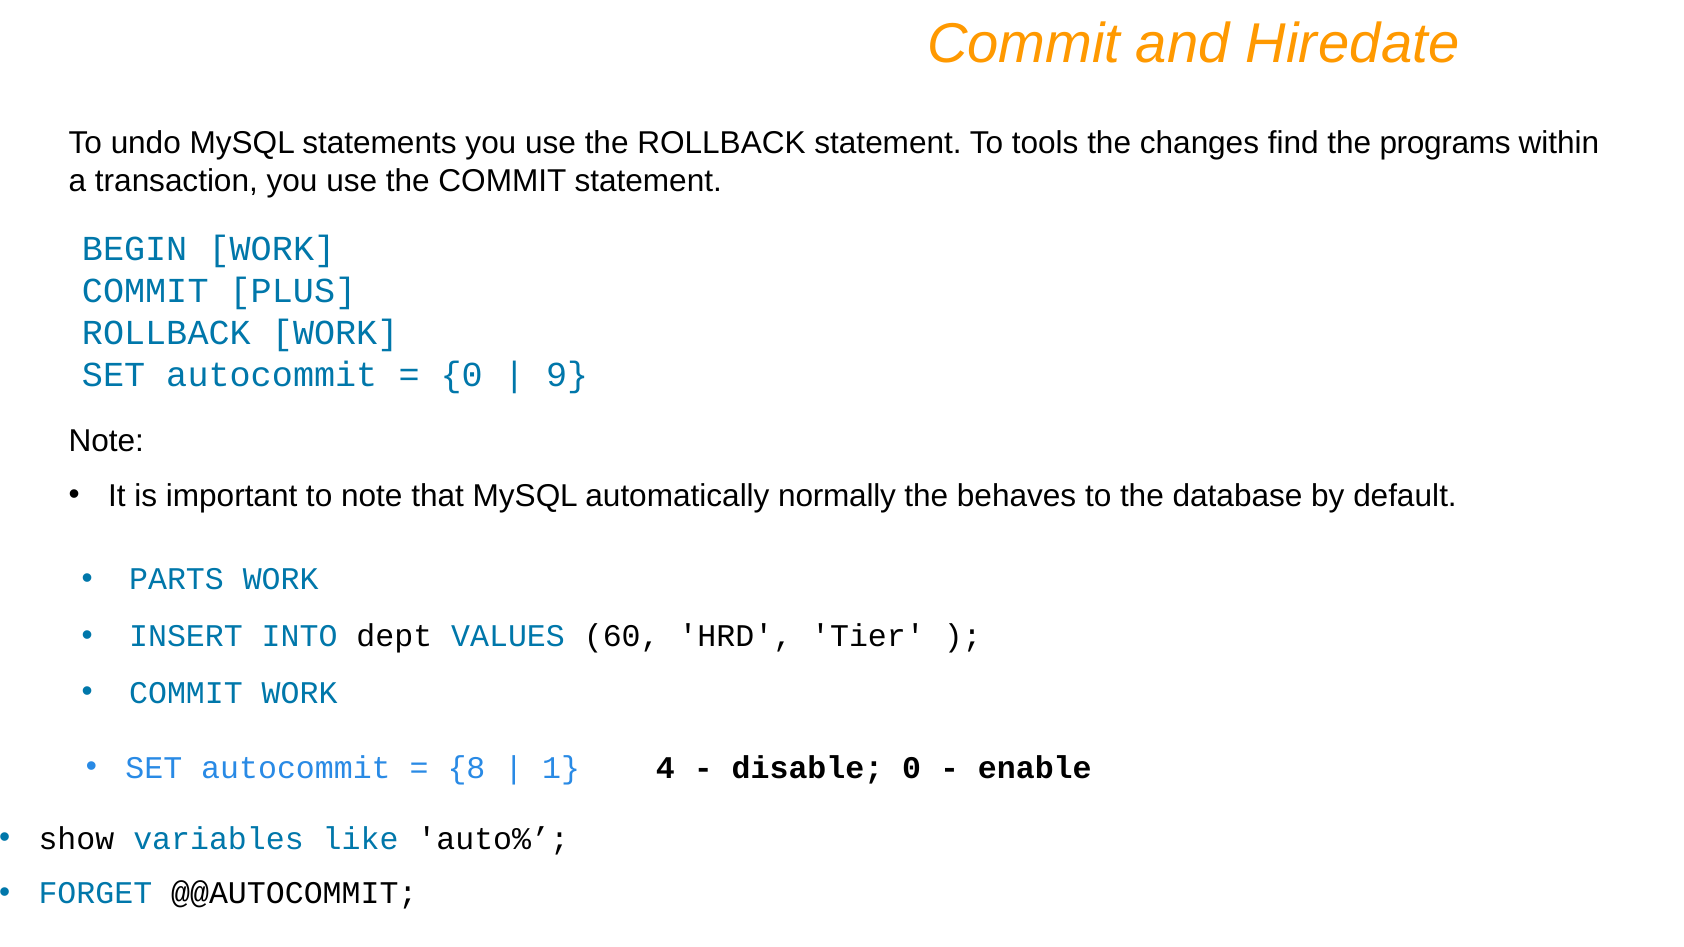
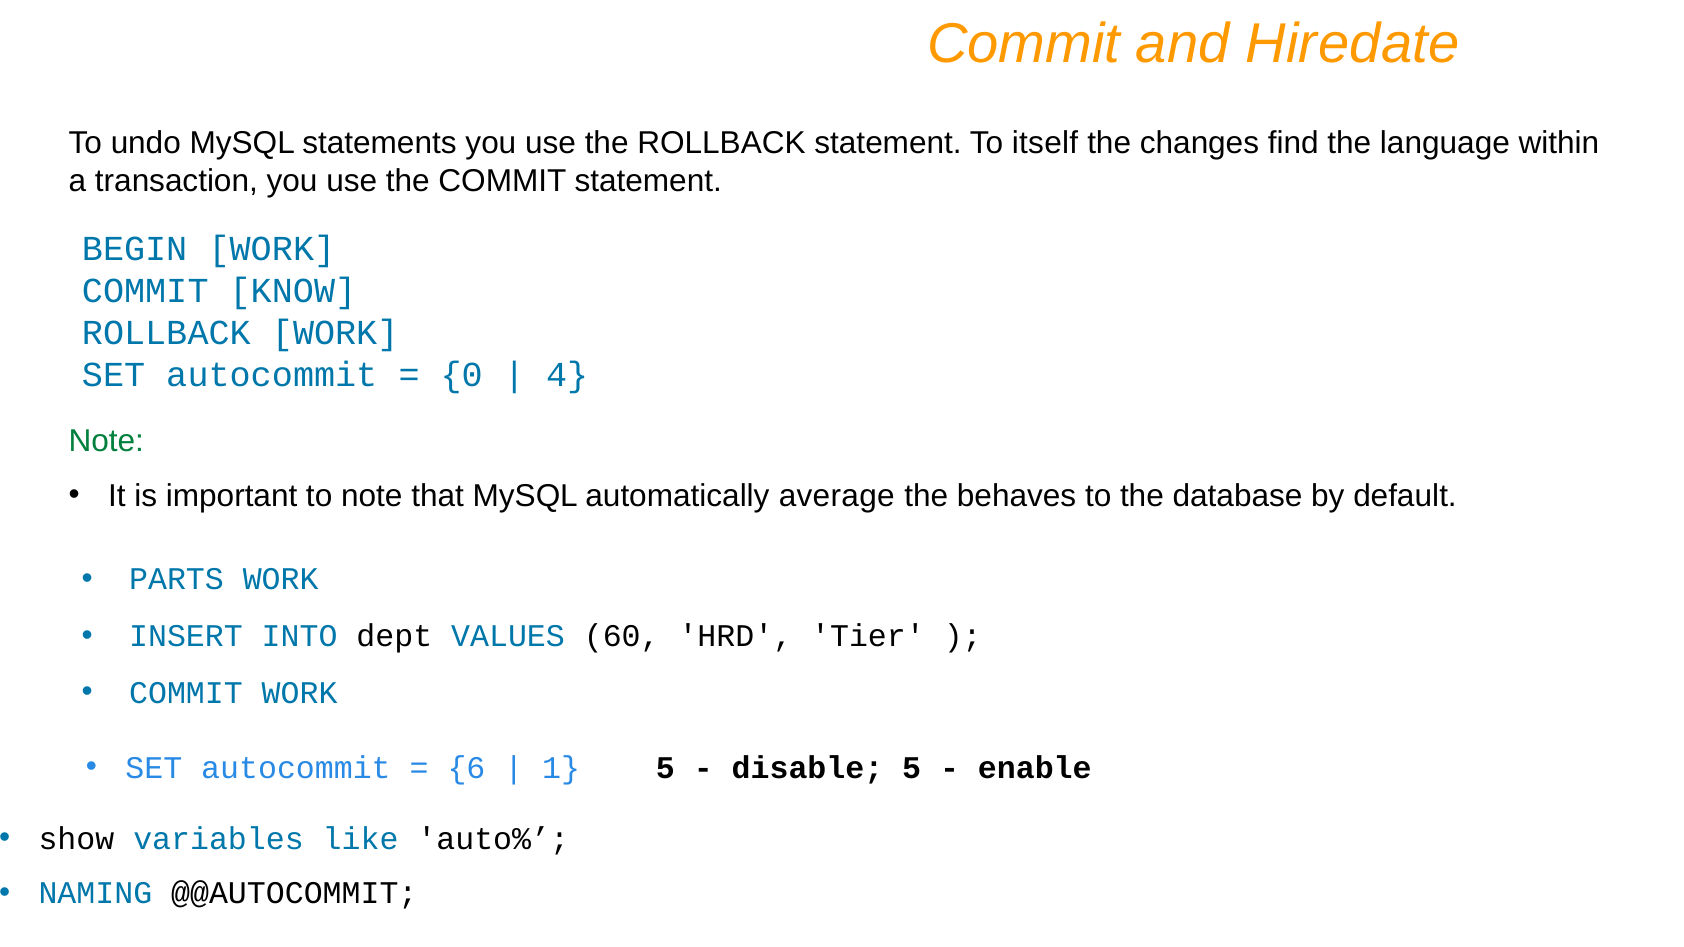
tools: tools -> itself (1045, 143)
programs: programs -> language (1445, 143)
PLUS: PLUS -> KNOW (293, 291)
9: 9 -> 4 (567, 375)
Note colour: black -> green (106, 441)
normally: normally -> average (837, 496)
8: 8 -> 6 (466, 768)
1 4: 4 -> 5 (665, 768)
disable 0: 0 -> 5 (912, 768)
FORGET: FORGET -> NAMING (95, 894)
